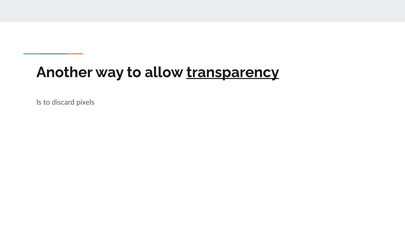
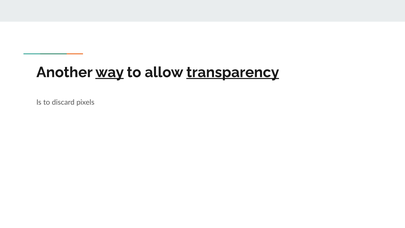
way underline: none -> present (110, 72)
